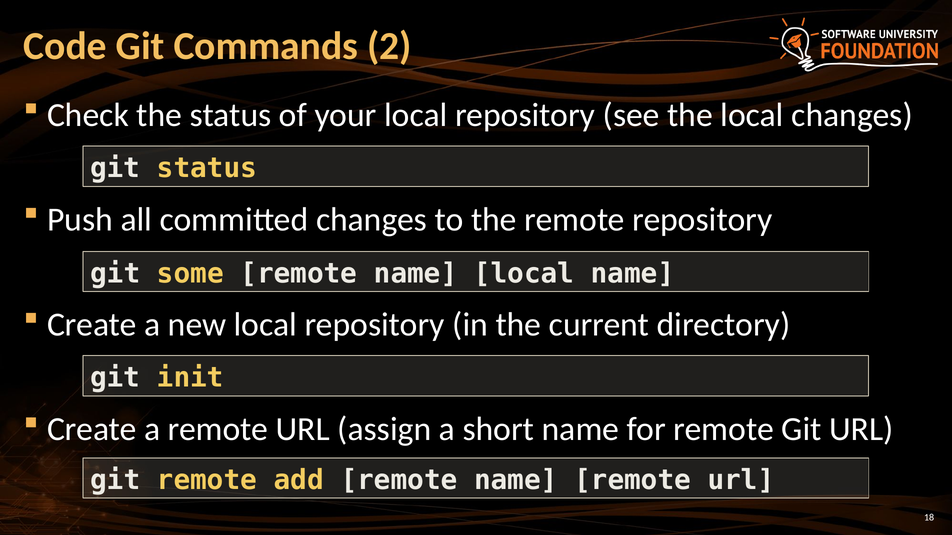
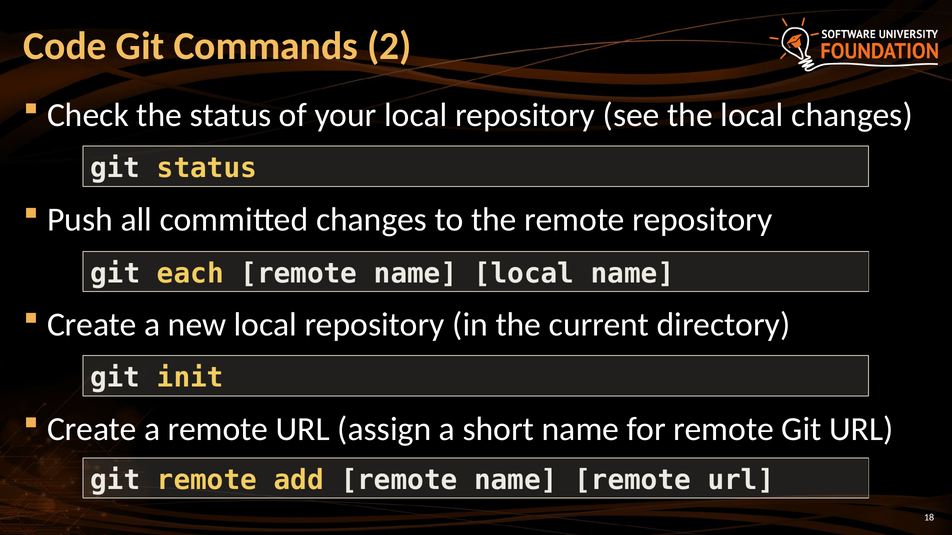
some: some -> each (190, 274)
